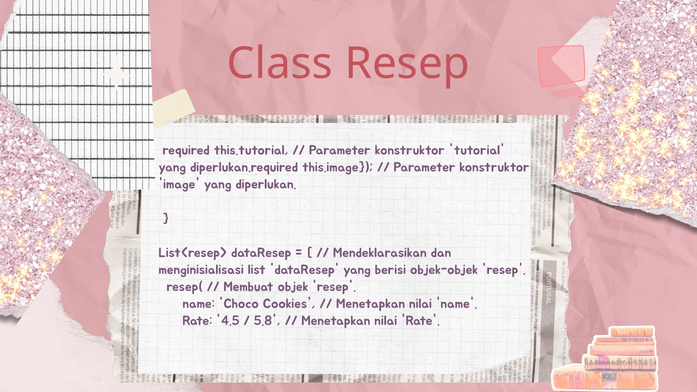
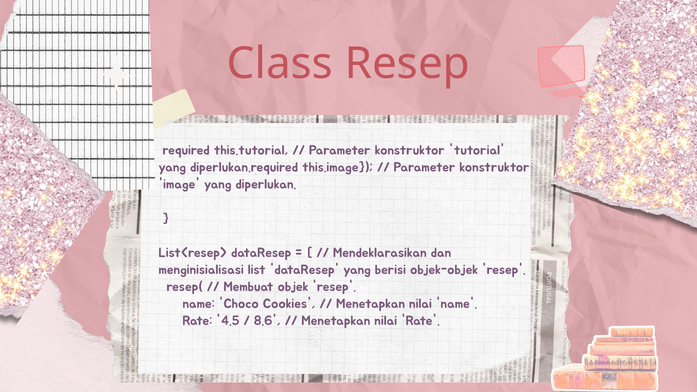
5.8: 5.8 -> 8.6 (267, 321)
